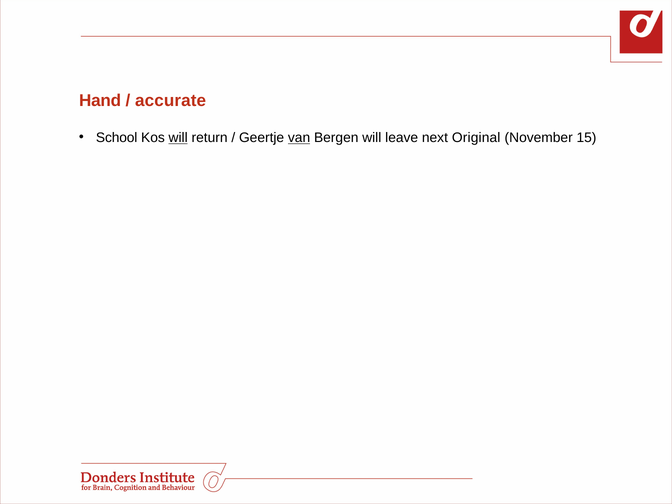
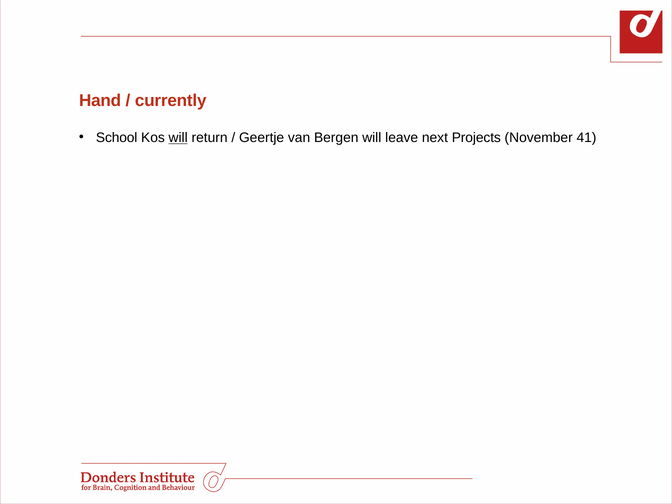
accurate: accurate -> currently (171, 101)
van underline: present -> none (299, 138)
Original: Original -> Projects (476, 138)
15: 15 -> 41 (586, 138)
